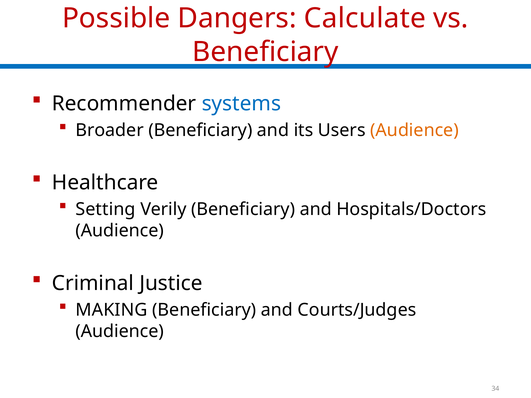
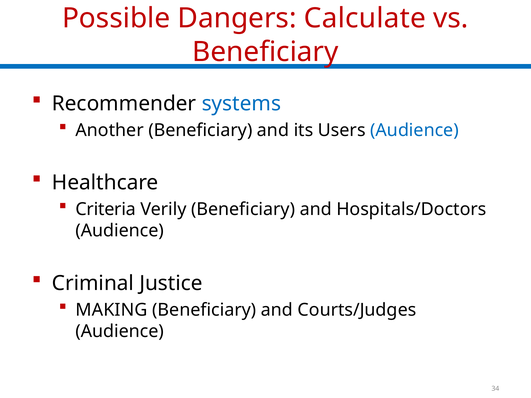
Broader: Broader -> Another (110, 130)
Audience colour: orange -> blue (414, 130)
Setting: Setting -> Criteria (106, 209)
